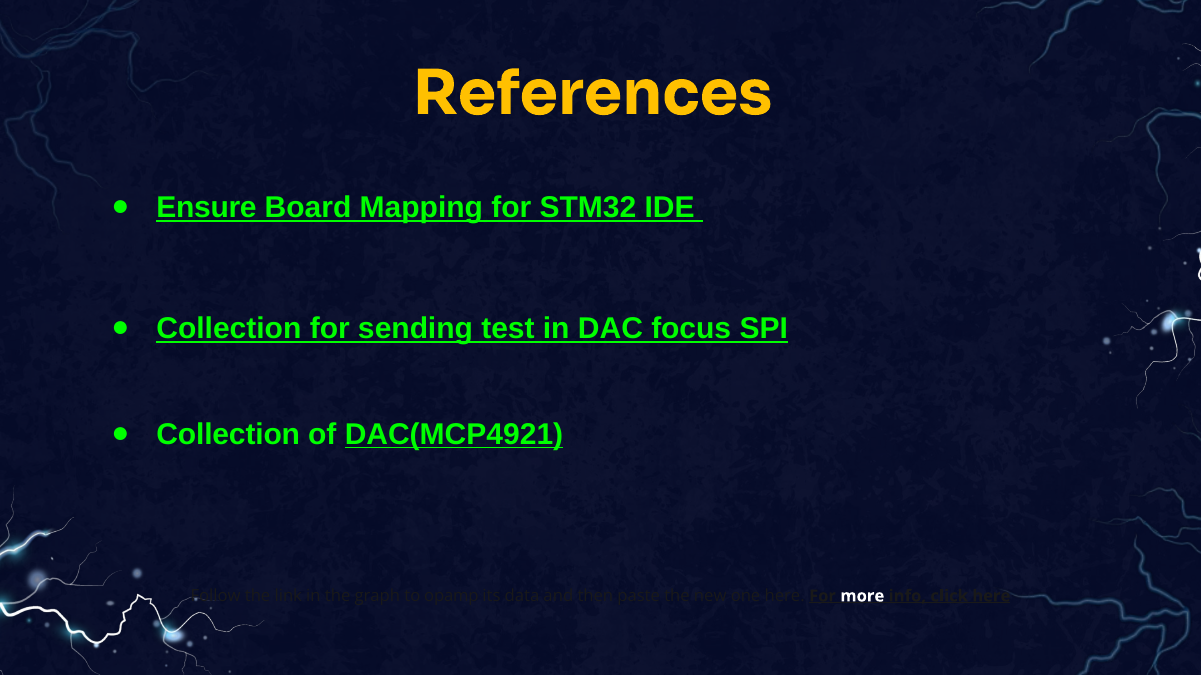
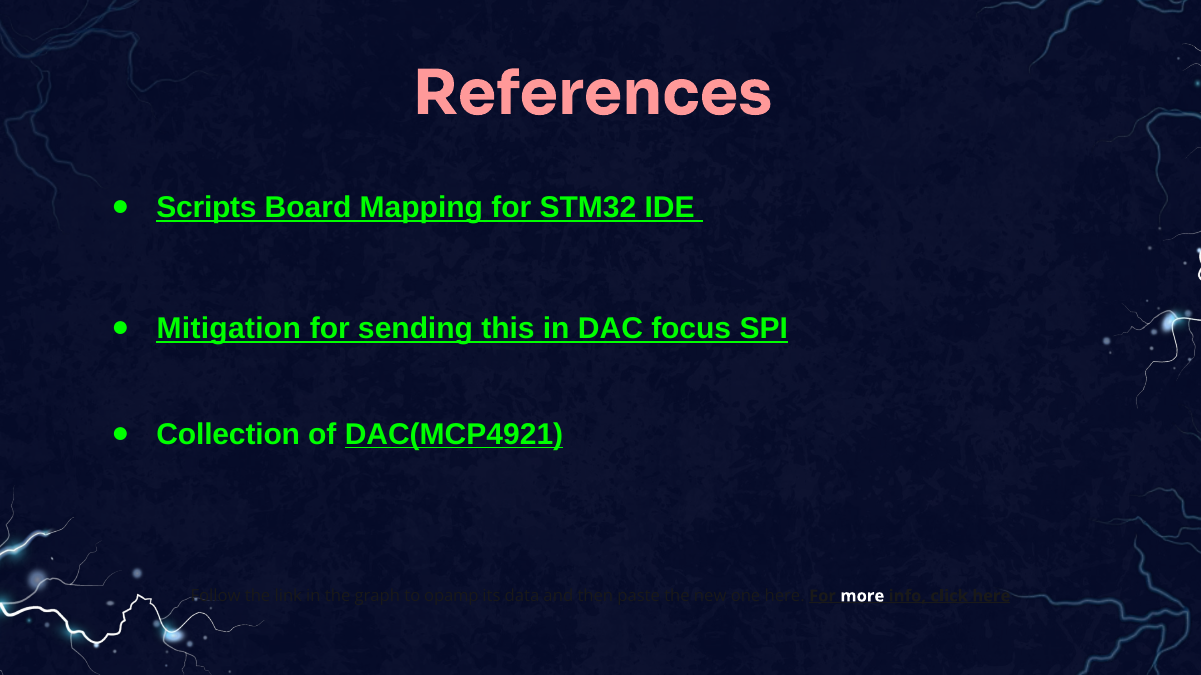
References colour: yellow -> pink (593, 94)
Ensure: Ensure -> Scripts (207, 208)
Collection: Collection -> Mitigation (229, 329)
test: test -> this (508, 329)
